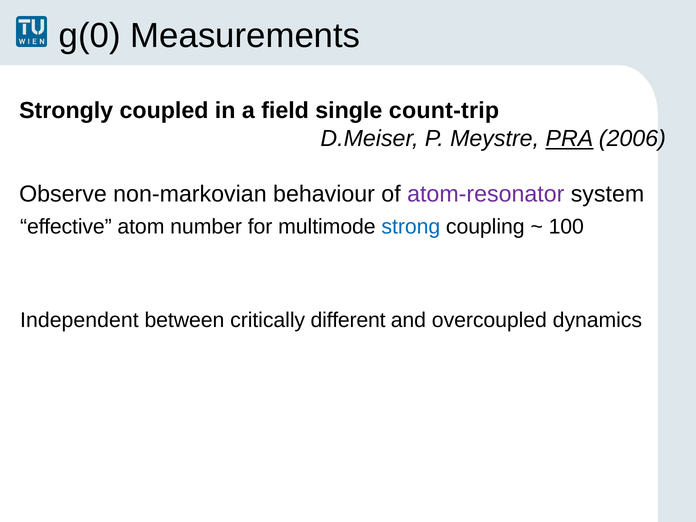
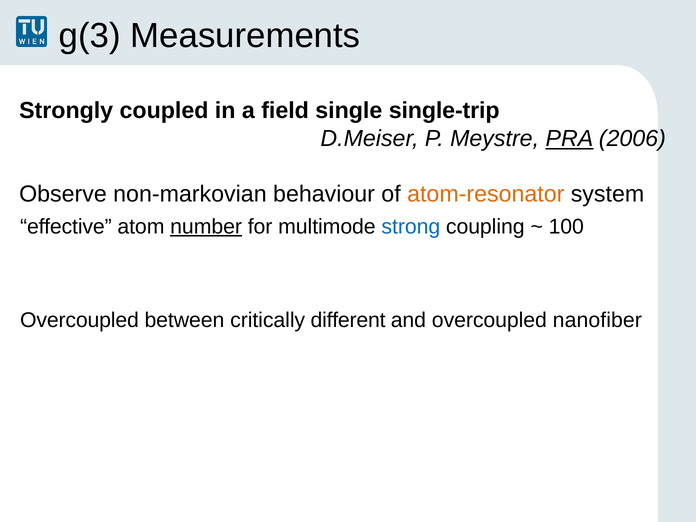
g(0: g(0 -> g(3 (90, 36)
count-trip: count-trip -> single-trip (444, 111)
atom-resonator colour: purple -> orange (486, 194)
number underline: none -> present (206, 227)
Independent: Independent -> Overcoupled (79, 320)
dynamics: dynamics -> nanofiber (597, 320)
